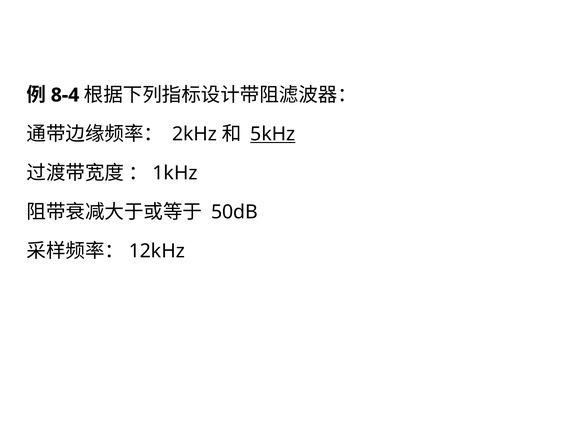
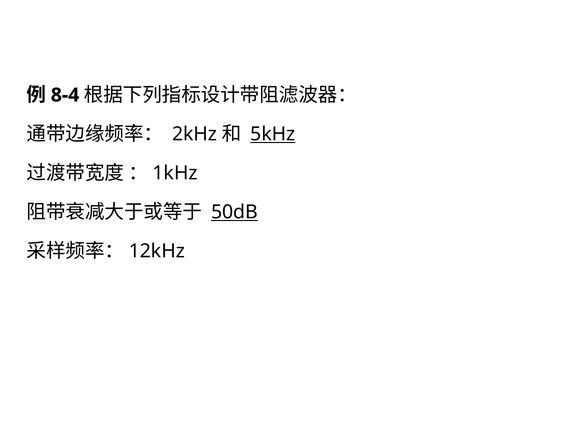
50dB underline: none -> present (234, 212)
